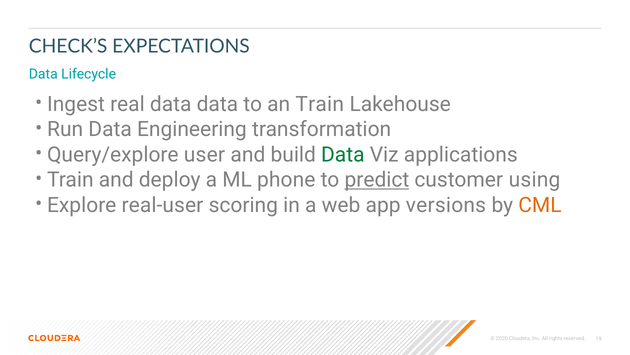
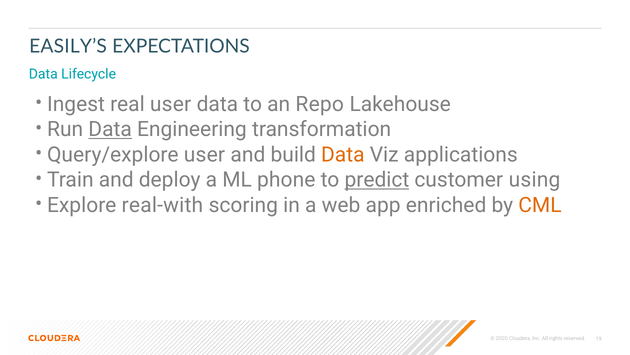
CHECK’S: CHECK’S -> EASILY’S (68, 46)
real data: data -> user (171, 104)
an Train: Train -> Repo (320, 104)
Data underline: none -> present (110, 129)
Data colour: green -> orange (343, 154)
real-user: real-user -> real-with (162, 205)
versions: versions -> enriched (446, 205)
